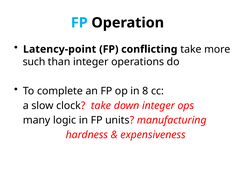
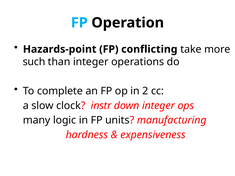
Latency-point: Latency-point -> Hazards-point (60, 49)
8: 8 -> 2 (145, 91)
clock take: take -> instr (101, 106)
